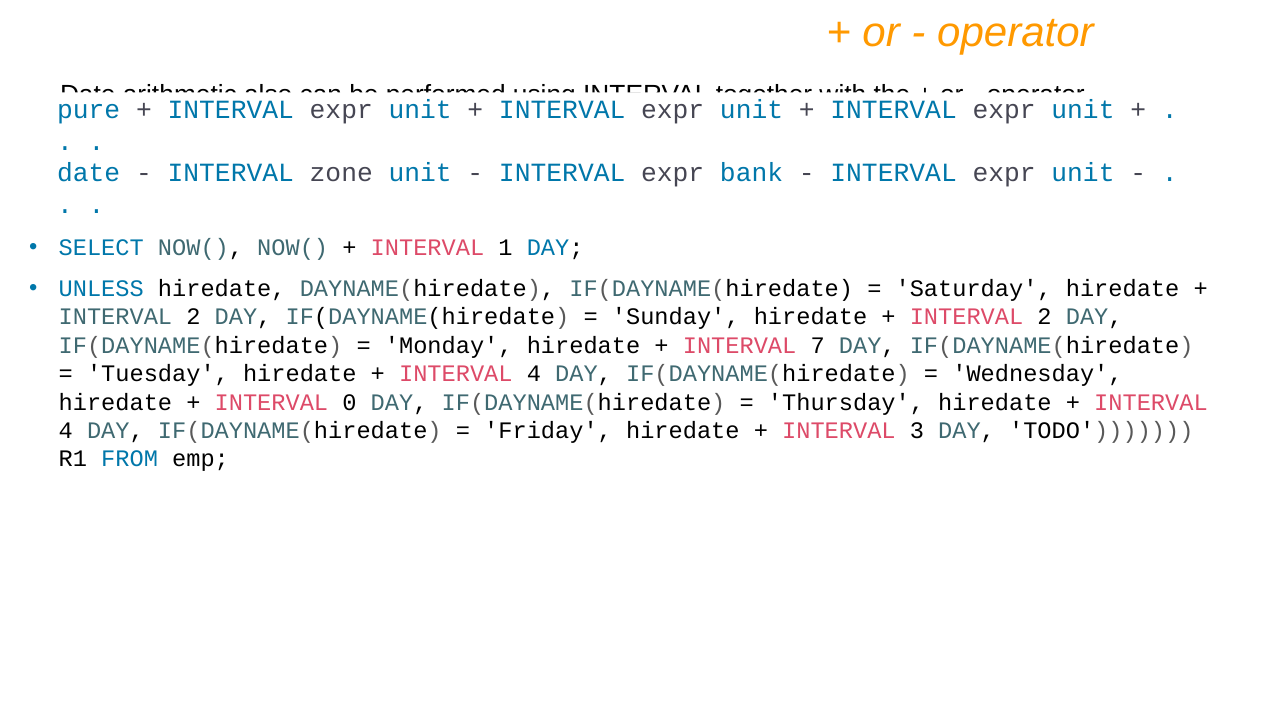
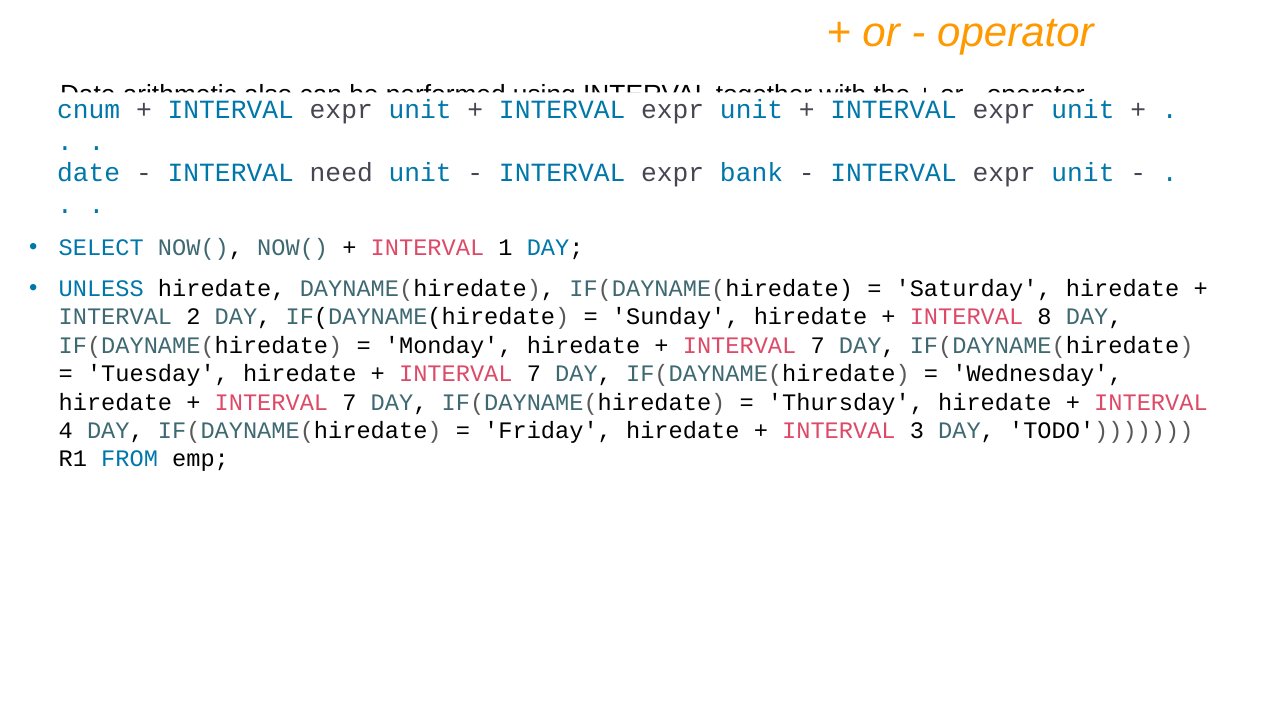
pure: pure -> cnum (89, 110)
zone: zone -> need (341, 173)
2: 2 -> 8 (1045, 317)
4: 4 -> 7 (534, 374)
0: 0 -> 7 (349, 402)
